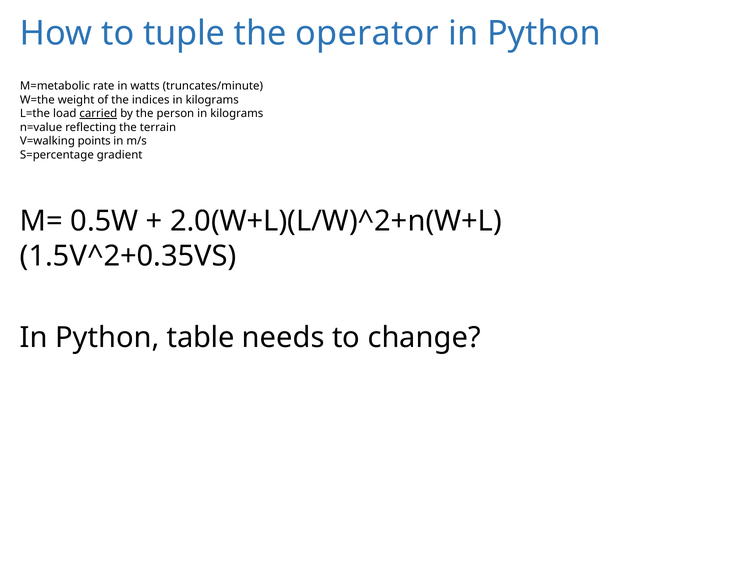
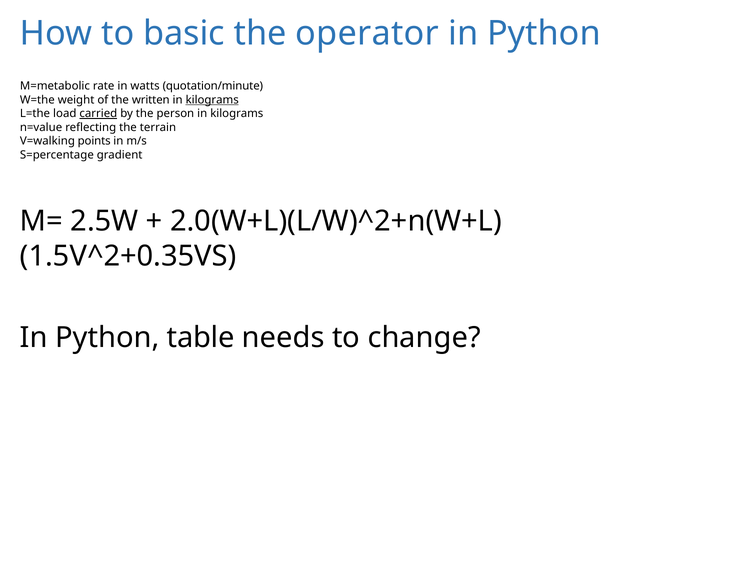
tuple: tuple -> basic (184, 34)
truncates/minute: truncates/minute -> quotation/minute (213, 86)
indices: indices -> written (151, 100)
kilograms underline: none -> present (212, 100)
0.5W: 0.5W -> 2.5W (104, 221)
